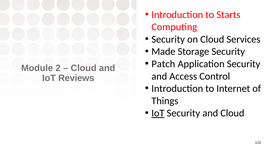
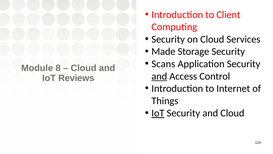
Starts: Starts -> Client (228, 15)
Patch: Patch -> Scans (163, 64)
2: 2 -> 8 (58, 68)
and underline: none -> present (159, 76)
